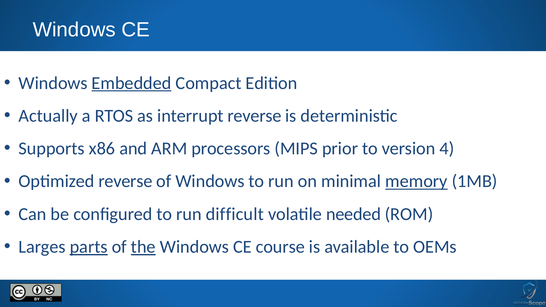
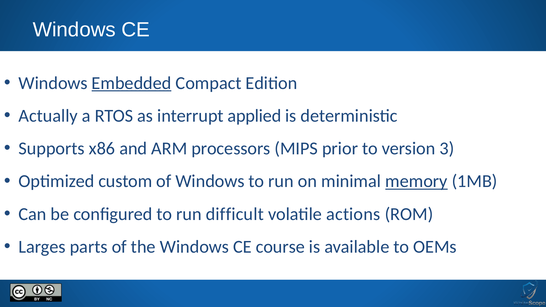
interrupt reverse: reverse -> applied (254, 116)
4: 4 -> 3 (447, 149)
Optimized reverse: reverse -> custom (125, 181)
needed: needed -> actions (353, 214)
parts underline: present -> none (89, 247)
the underline: present -> none (143, 247)
